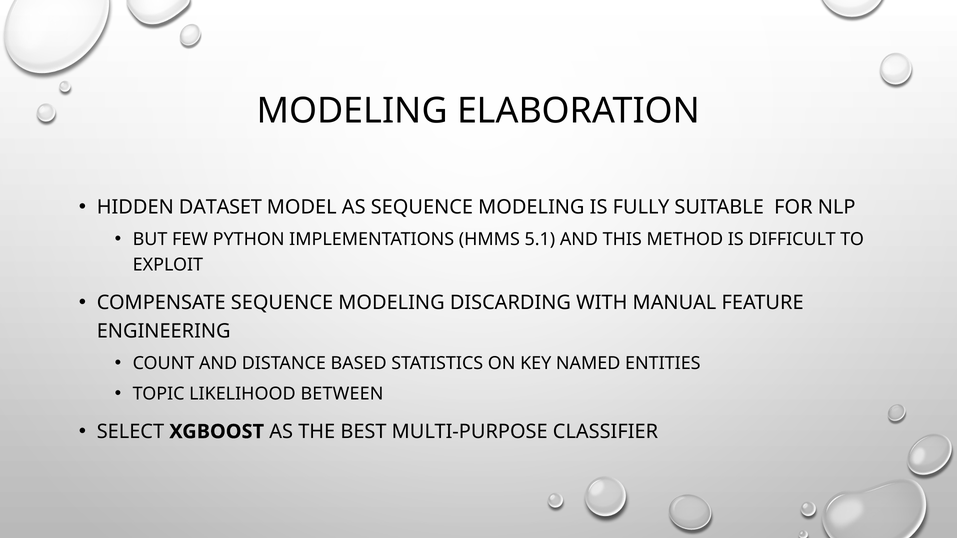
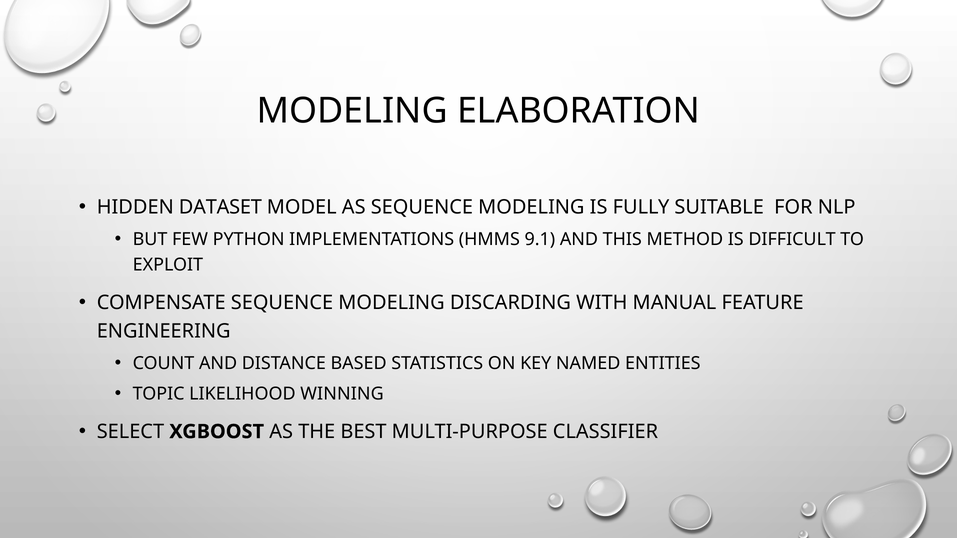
5.1: 5.1 -> 9.1 (540, 239)
BETWEEN: BETWEEN -> WINNING (342, 394)
